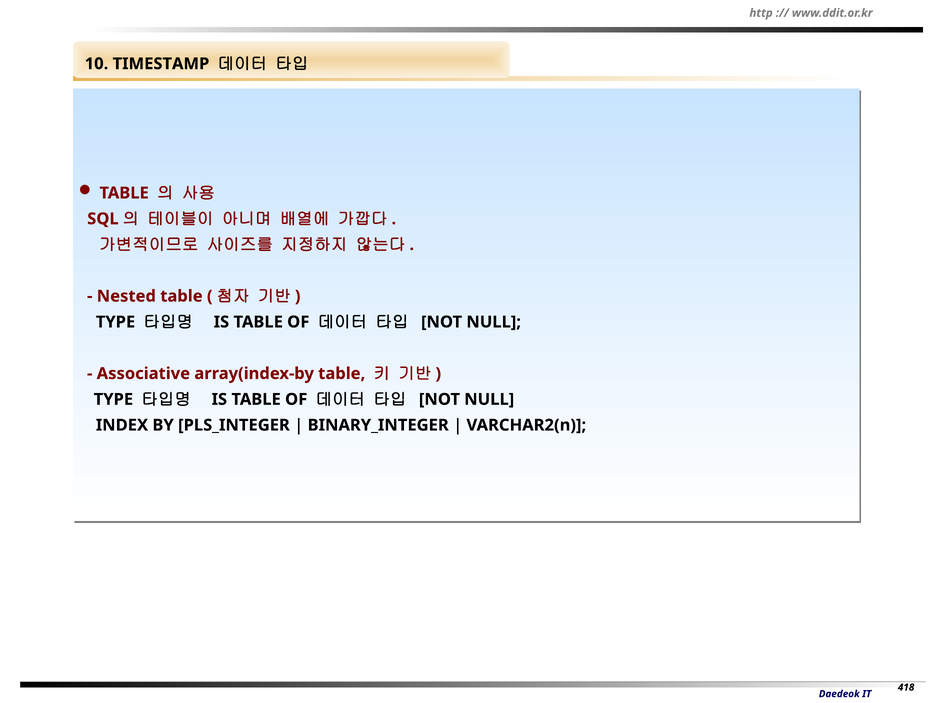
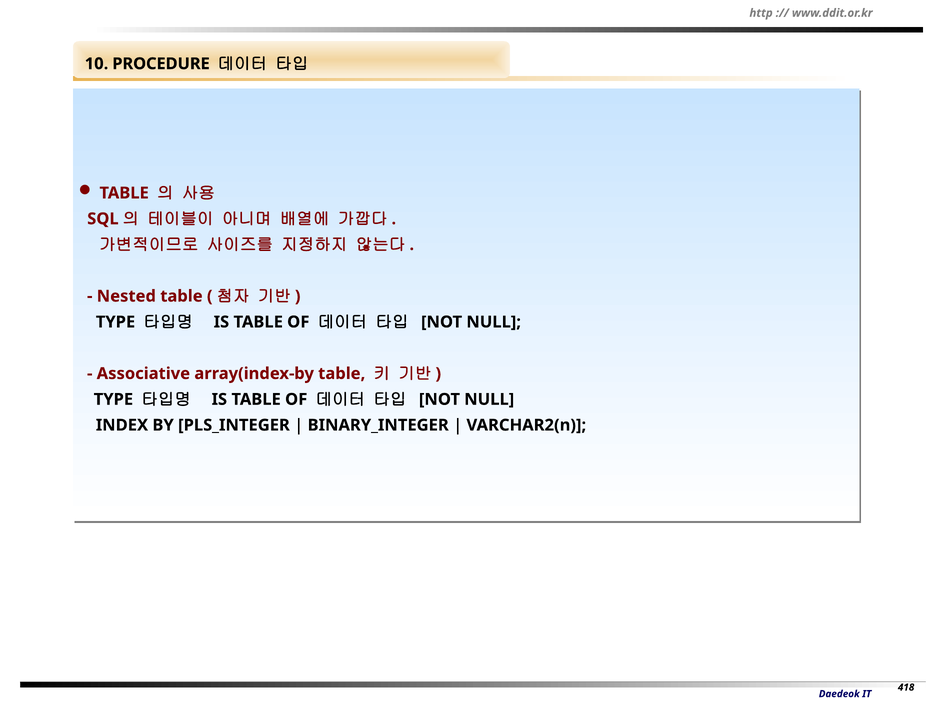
TIMESTAMP: TIMESTAMP -> PROCEDURE (161, 64)
